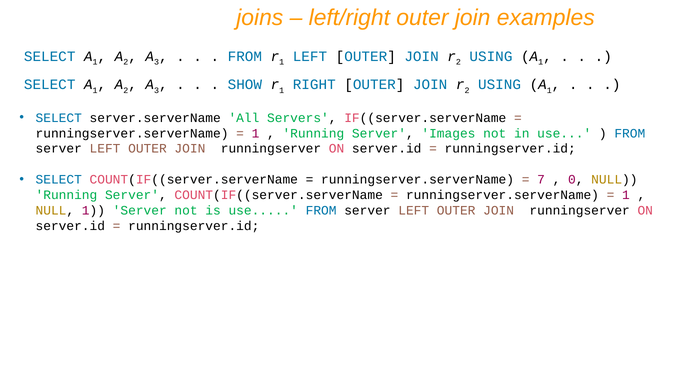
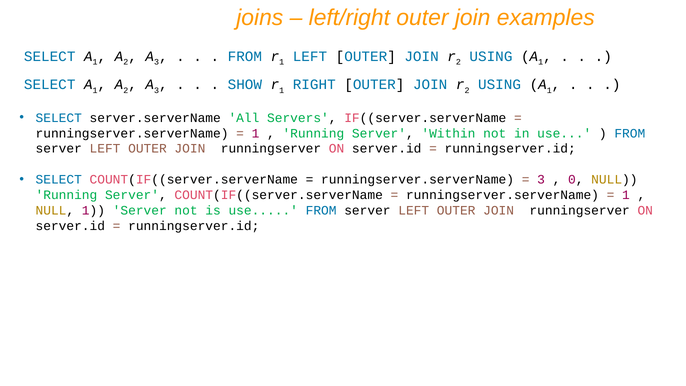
Images: Images -> Within (448, 133)
7: 7 -> 3 (541, 180)
